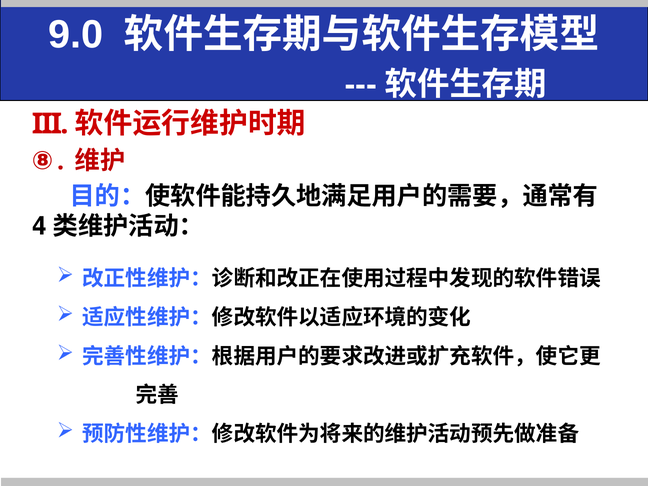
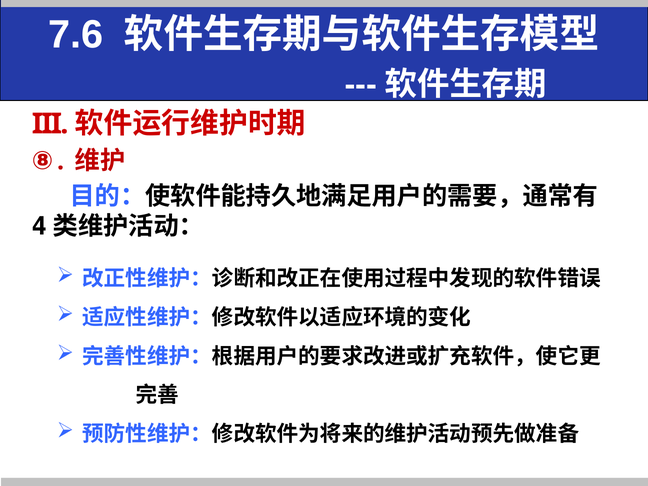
9.0: 9.0 -> 7.6 (76, 34)
